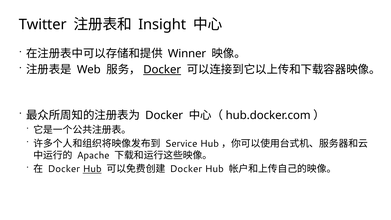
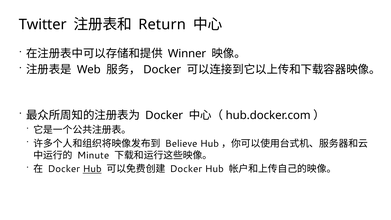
Insight: Insight -> Return (162, 24)
Docker underline: present -> none (162, 70)
Service: Service -> Believe (181, 144)
Apache: Apache -> Minute (93, 155)
